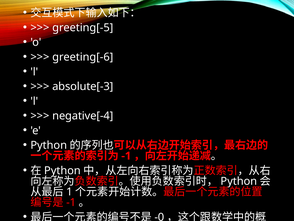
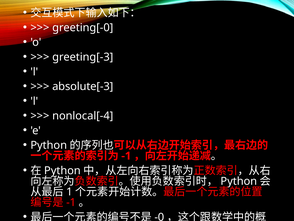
greeting[-5: greeting[-5 -> greeting[-0 (83, 28)
greeting[-6: greeting[-6 -> greeting[-3 (83, 57)
negative[-4: negative[-4 -> nonlocal[-4 (83, 116)
